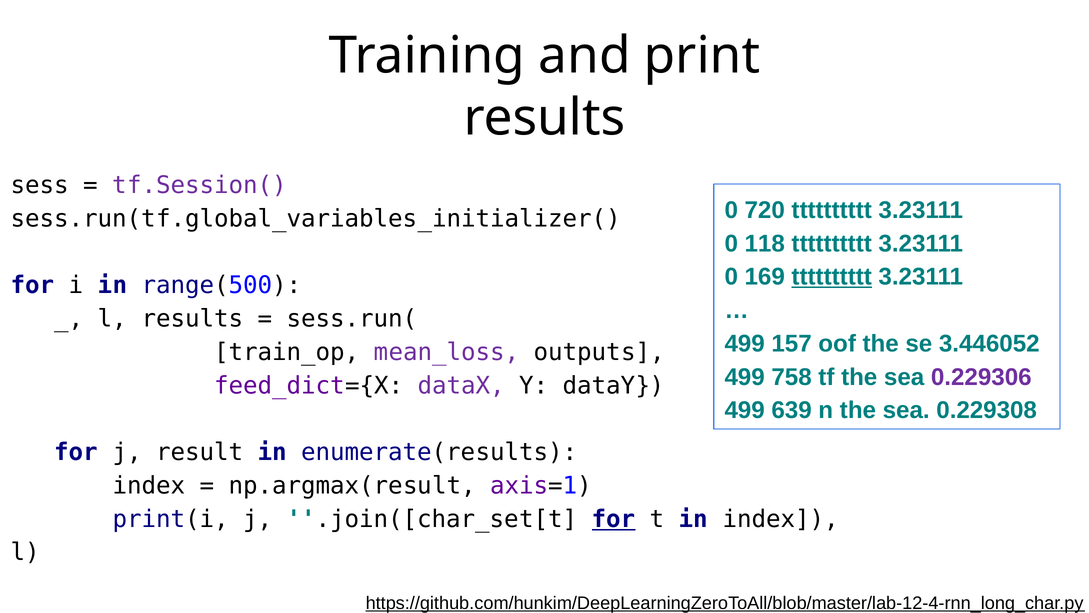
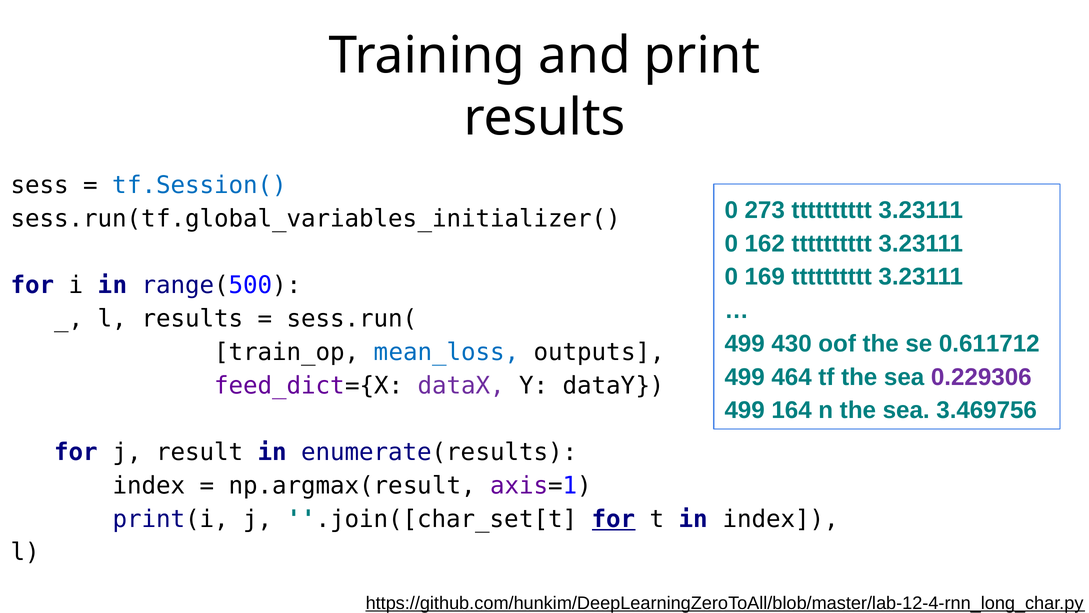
tf.Session( colour: purple -> blue (200, 185)
720: 720 -> 273 (765, 210)
118: 118 -> 162 (765, 243)
tttttttttt underline: present -> none (832, 277)
157: 157 -> 430 (792, 343)
3.446052: 3.446052 -> 0.611712 (989, 343)
mean_loss colour: purple -> blue (447, 352)
758: 758 -> 464 (792, 377)
639: 639 -> 164 (792, 410)
0.229308: 0.229308 -> 3.469756 (987, 410)
